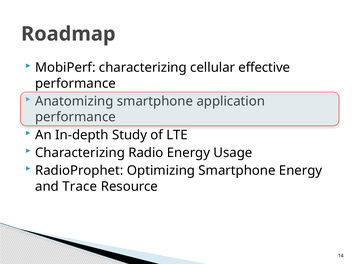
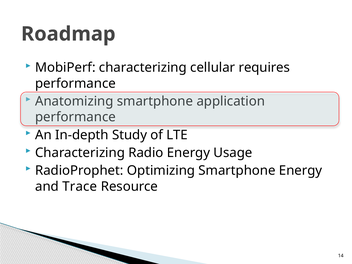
effective: effective -> requires (264, 68)
